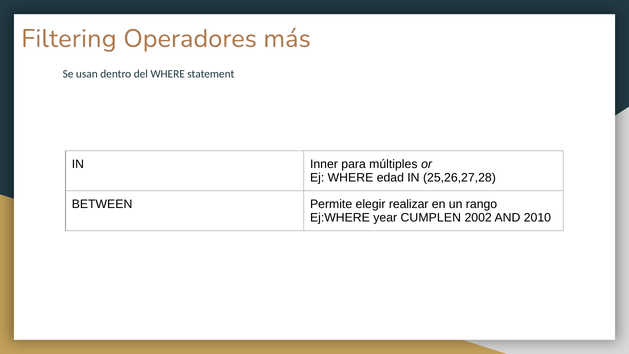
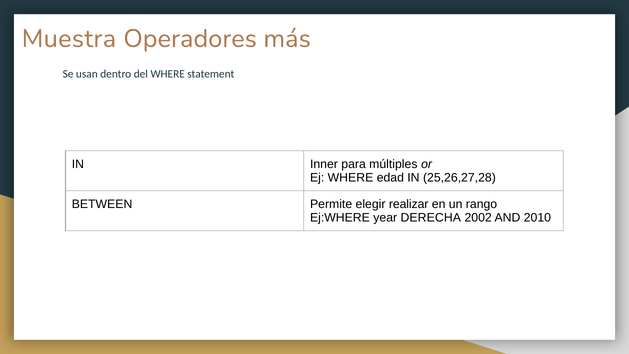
Filtering: Filtering -> Muestra (69, 39)
CUMPLEN: CUMPLEN -> DERECHA (431, 218)
